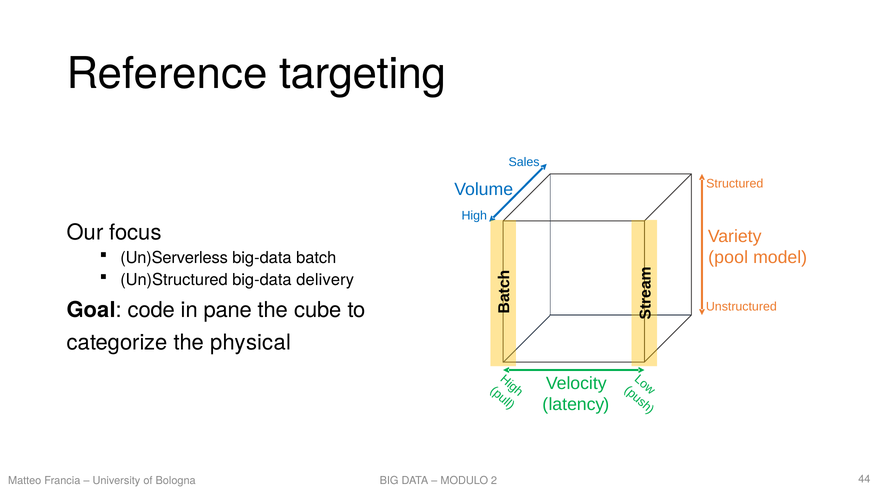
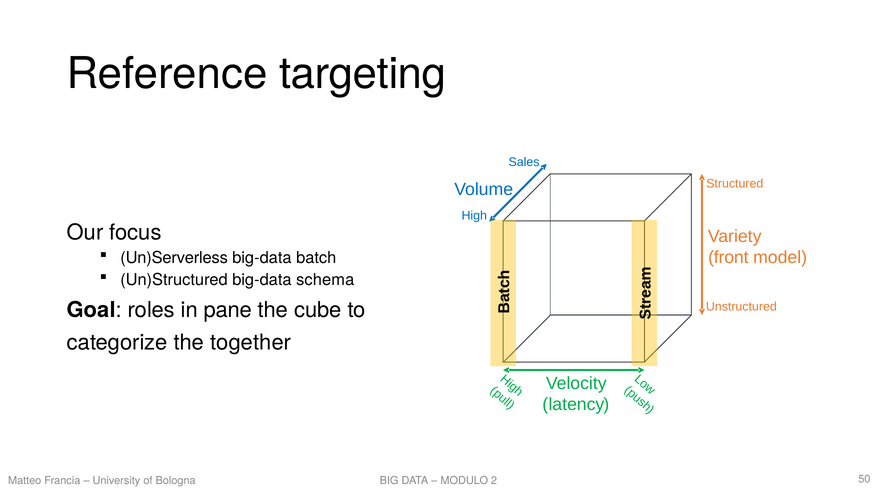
pool: pool -> front (728, 257)
delivery: delivery -> schema (325, 280)
code: code -> roles (151, 310)
physical: physical -> together (251, 343)
44: 44 -> 50 (864, 480)
